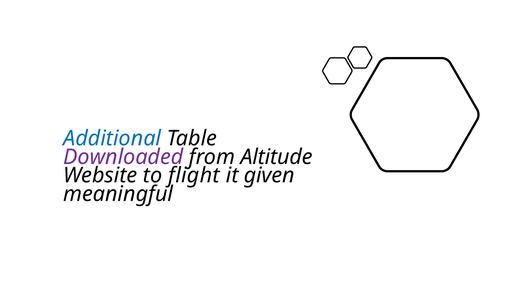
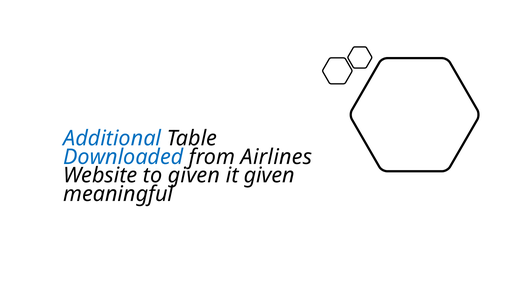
Downloaded colour: purple -> blue (123, 157)
Altitude: Altitude -> Airlines (276, 157)
to flight: flight -> given (194, 176)
